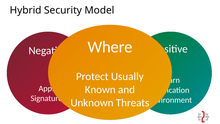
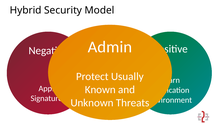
Where: Where -> Admin (110, 47)
